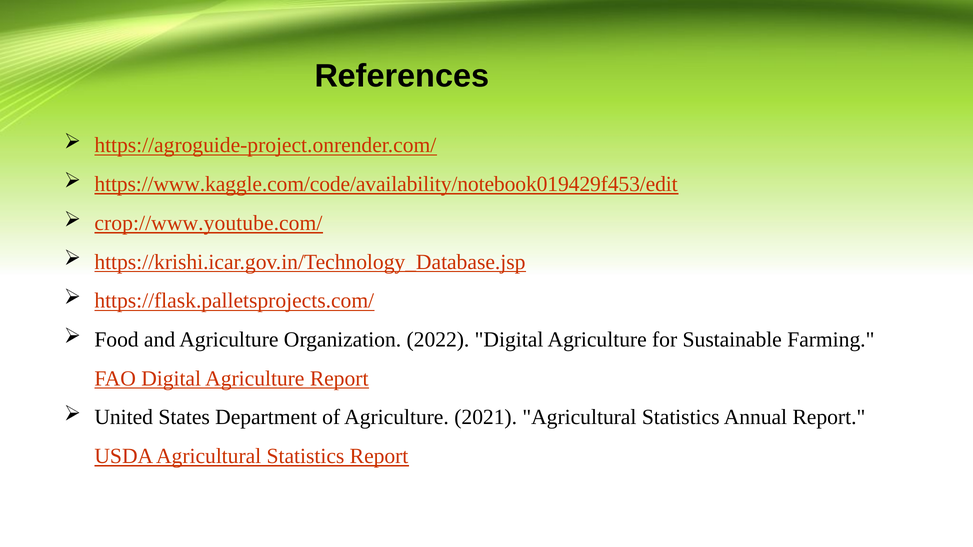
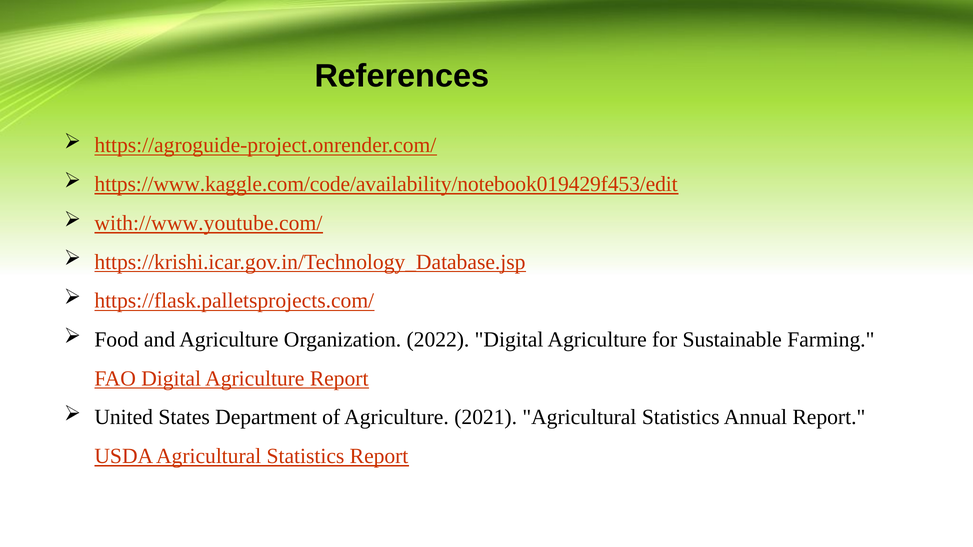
crop://www.youtube.com/: crop://www.youtube.com/ -> with://www.youtube.com/ (208, 223)
